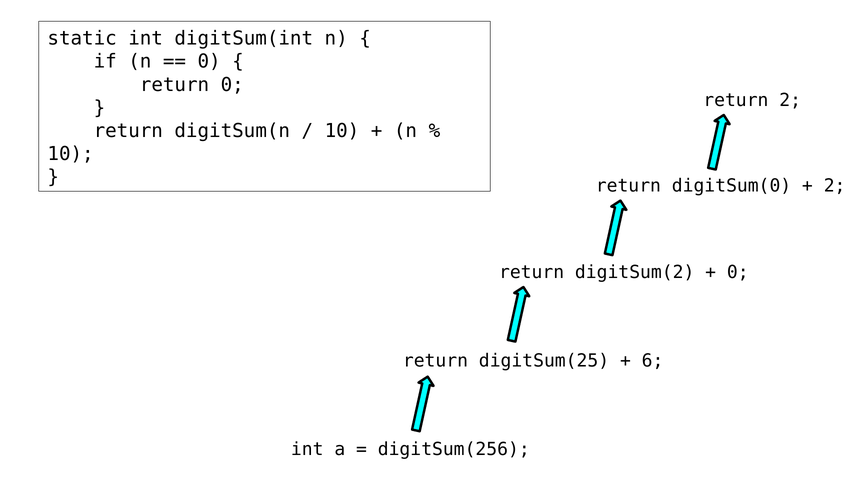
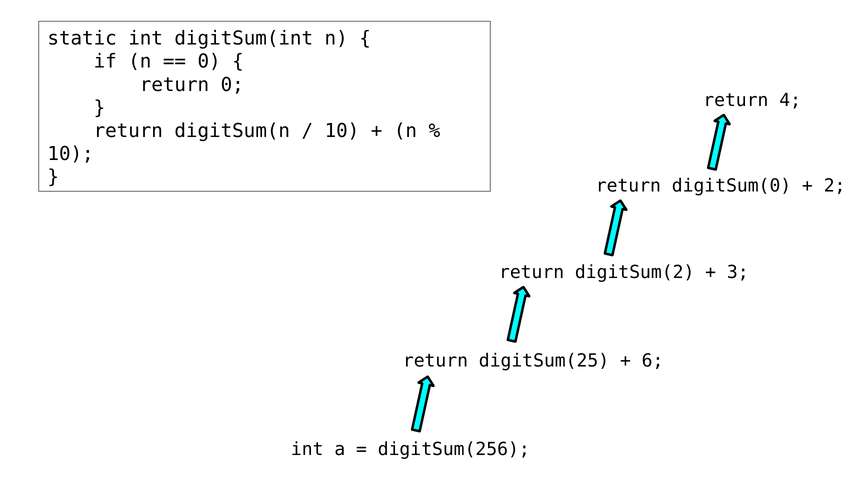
return 2: 2 -> 4 (790, 100)
0: 0 -> 3 (738, 272)
